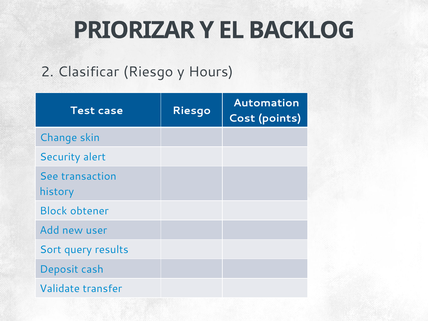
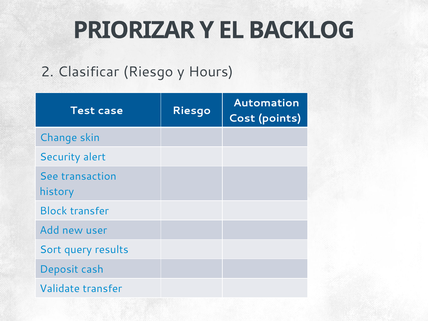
Block obtener: obtener -> transfer (90, 211)
